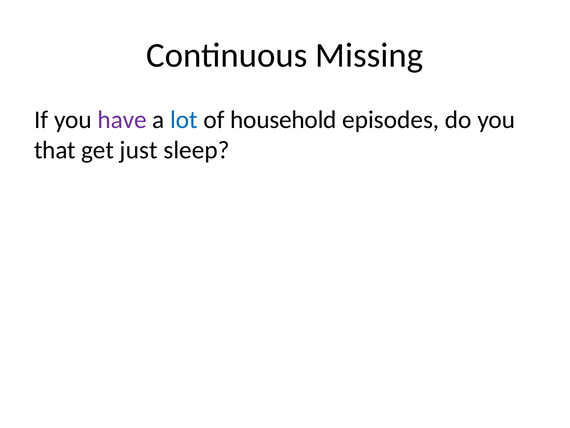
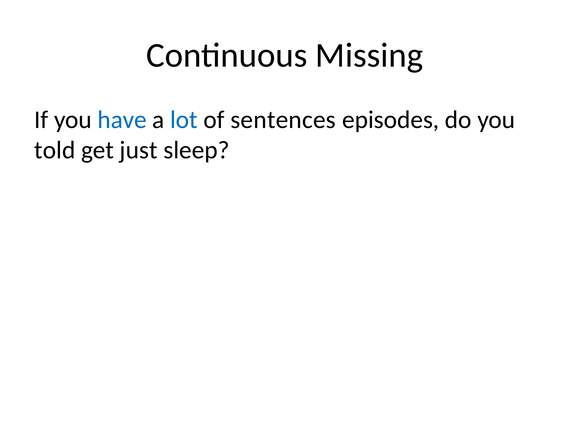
have colour: purple -> blue (122, 120)
household: household -> sentences (283, 120)
that: that -> told (55, 150)
